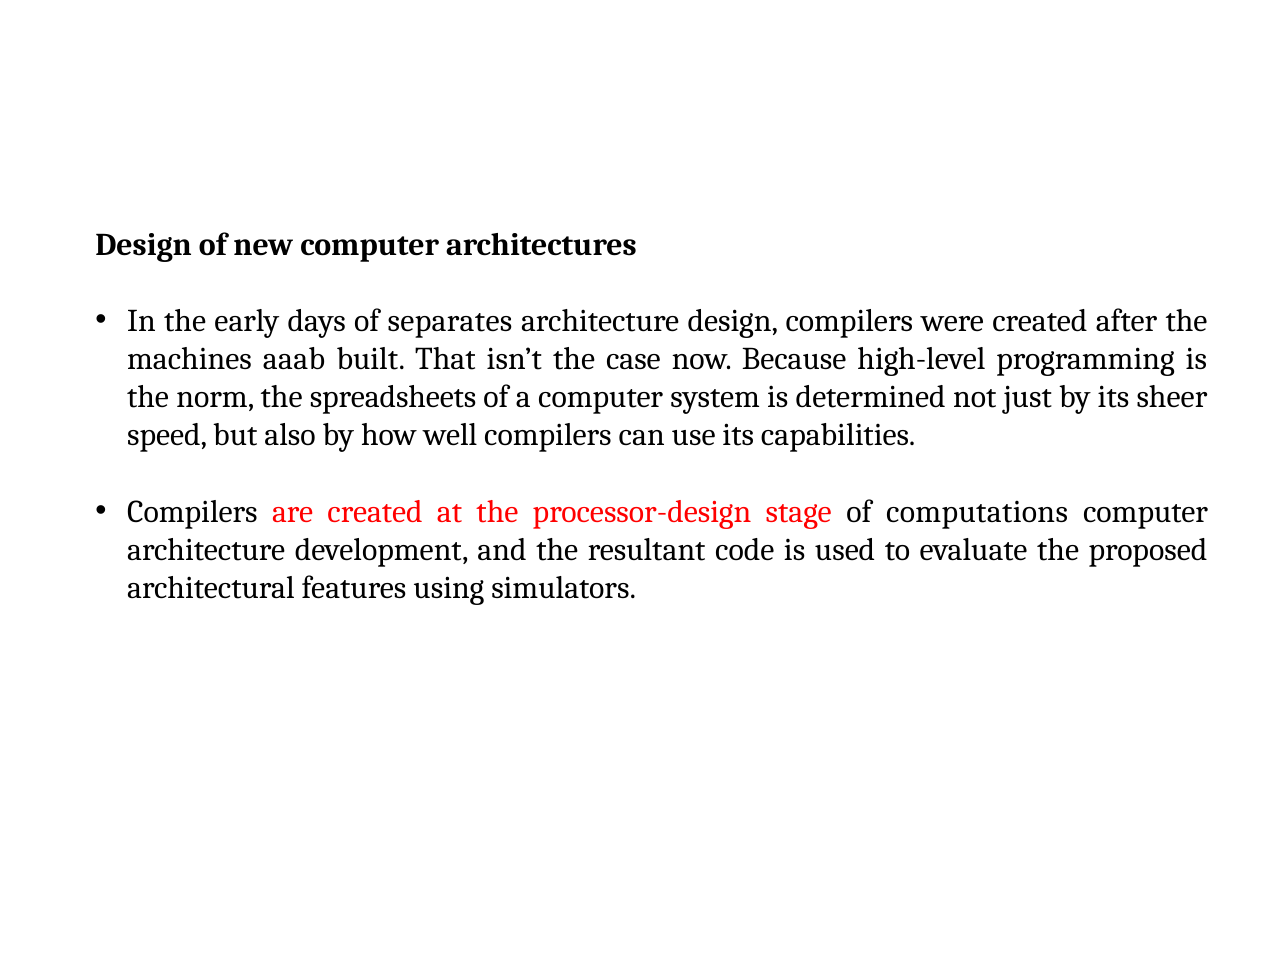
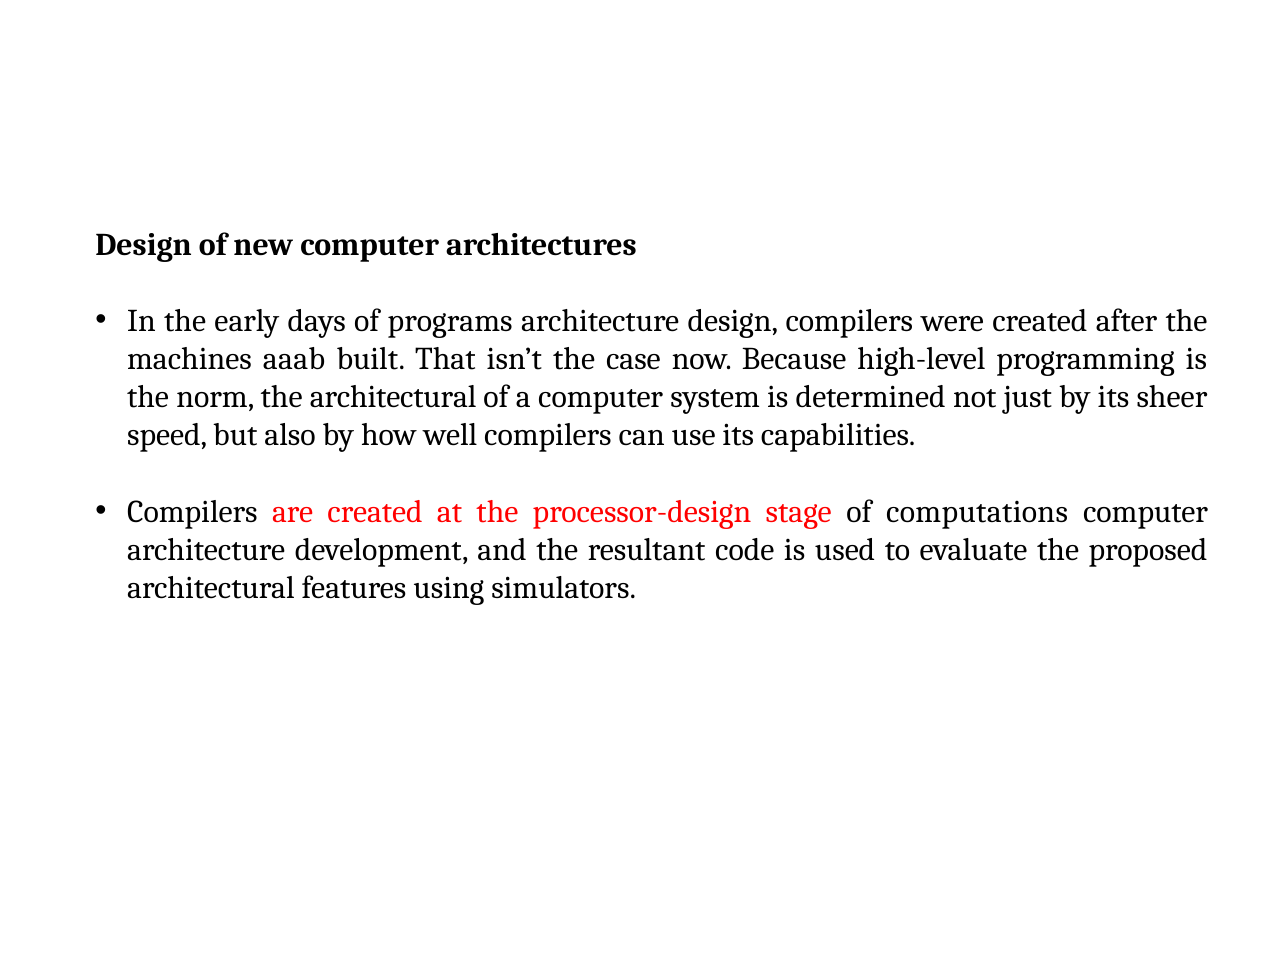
separates: separates -> programs (450, 321)
the spreadsheets: spreadsheets -> architectural (393, 397)
